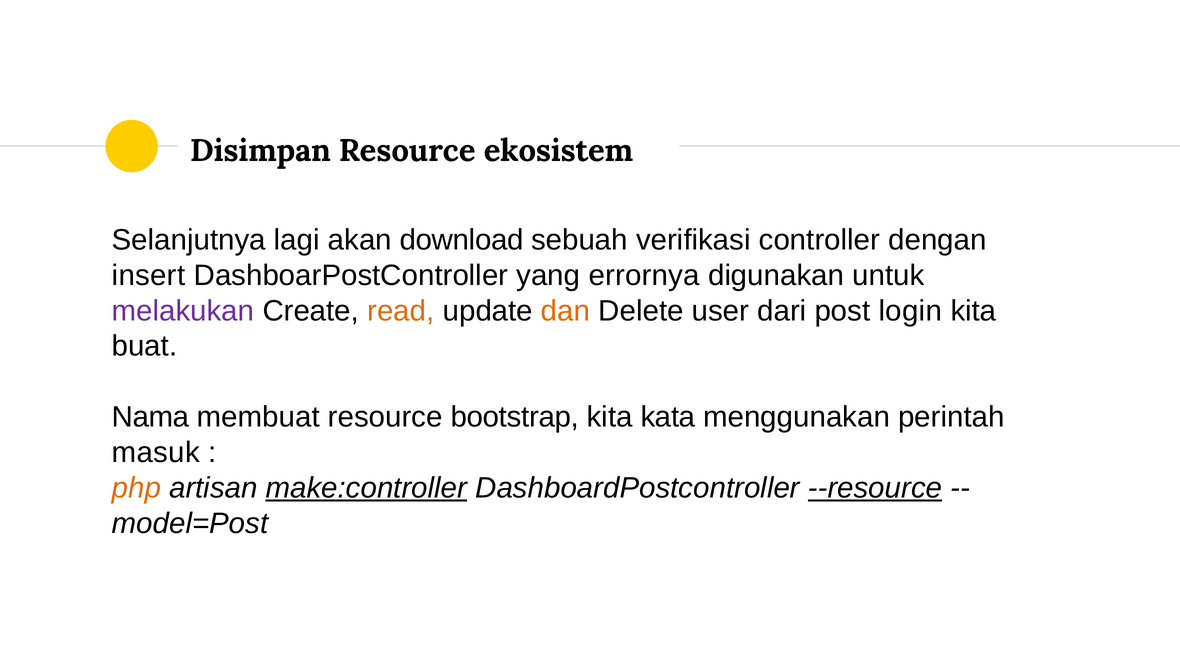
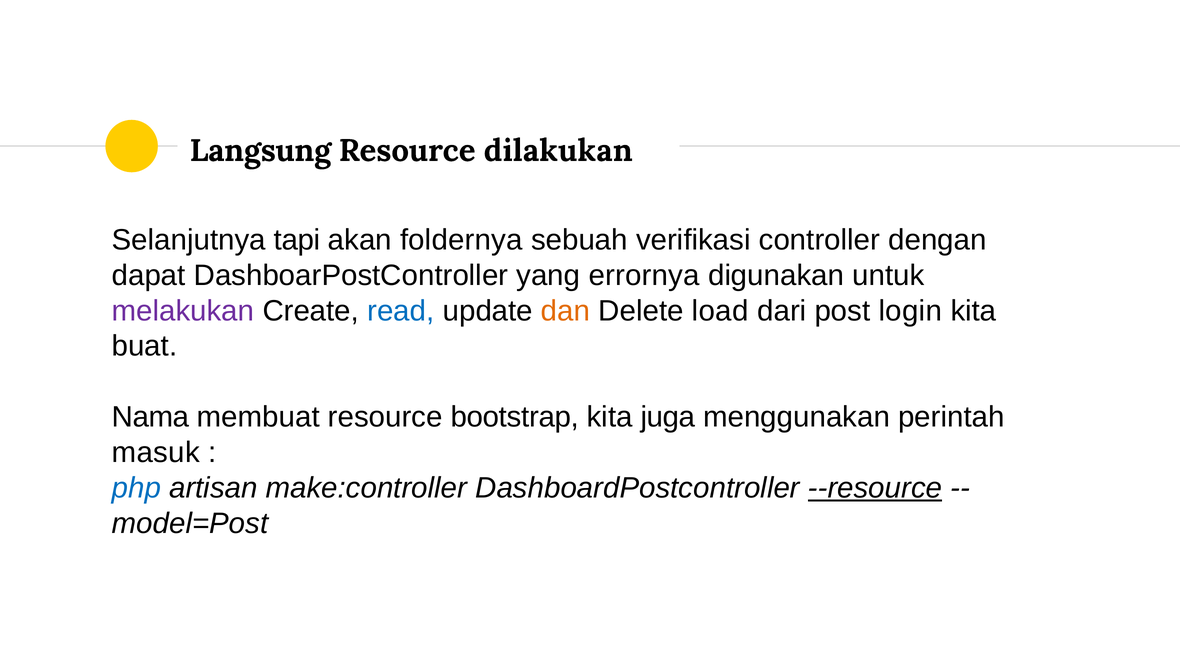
Disimpan: Disimpan -> Langsung (260, 151)
ekosistem: ekosistem -> dilakukan (558, 151)
lagi: lagi -> tapi (297, 240)
download: download -> foldernya (461, 240)
insert: insert -> dapat (149, 275)
read colour: orange -> blue (401, 311)
user: user -> load (720, 311)
kata: kata -> juga (668, 417)
php colour: orange -> blue (136, 488)
make:controller underline: present -> none (366, 488)
